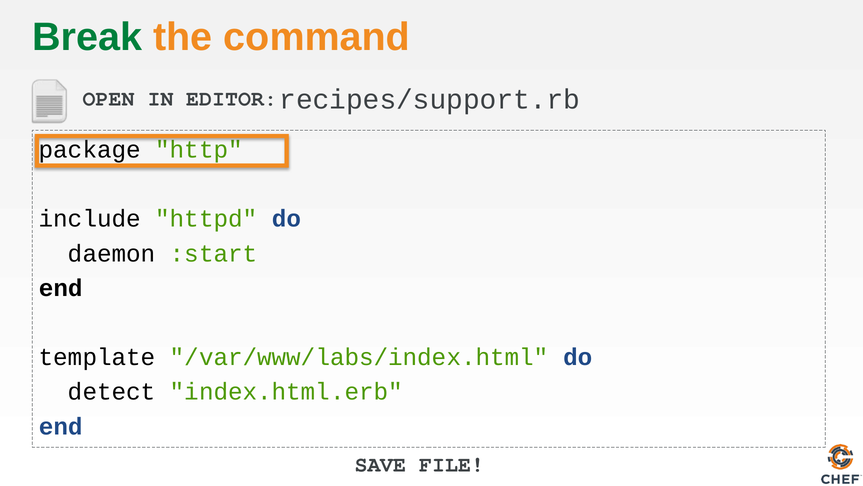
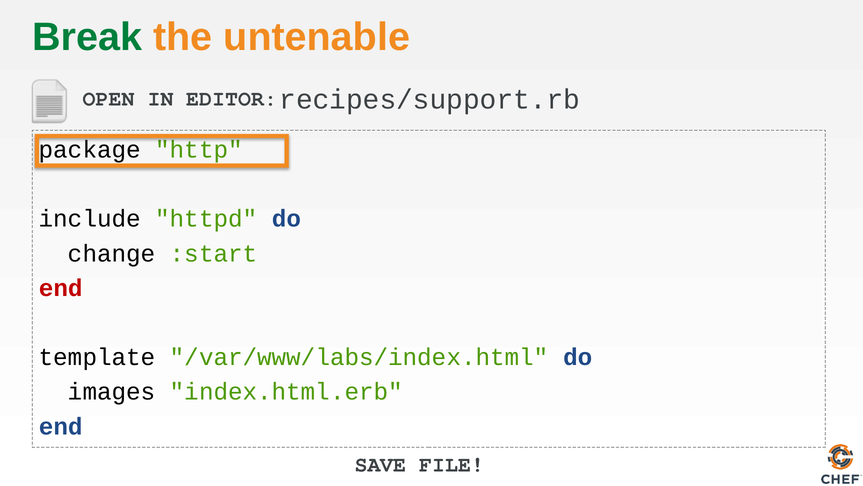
command: command -> untenable (317, 37)
daemon: daemon -> change (112, 253)
end colour: black -> red (61, 288)
detect: detect -> images (112, 391)
